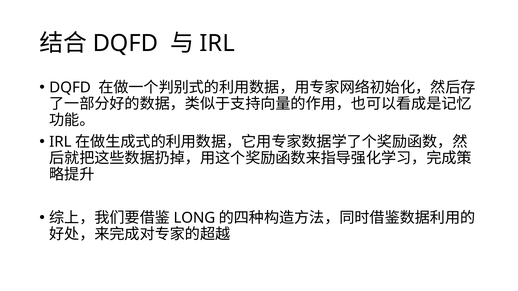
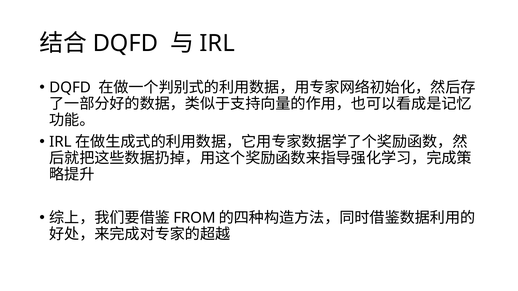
LONG: LONG -> FROM (194, 218)
